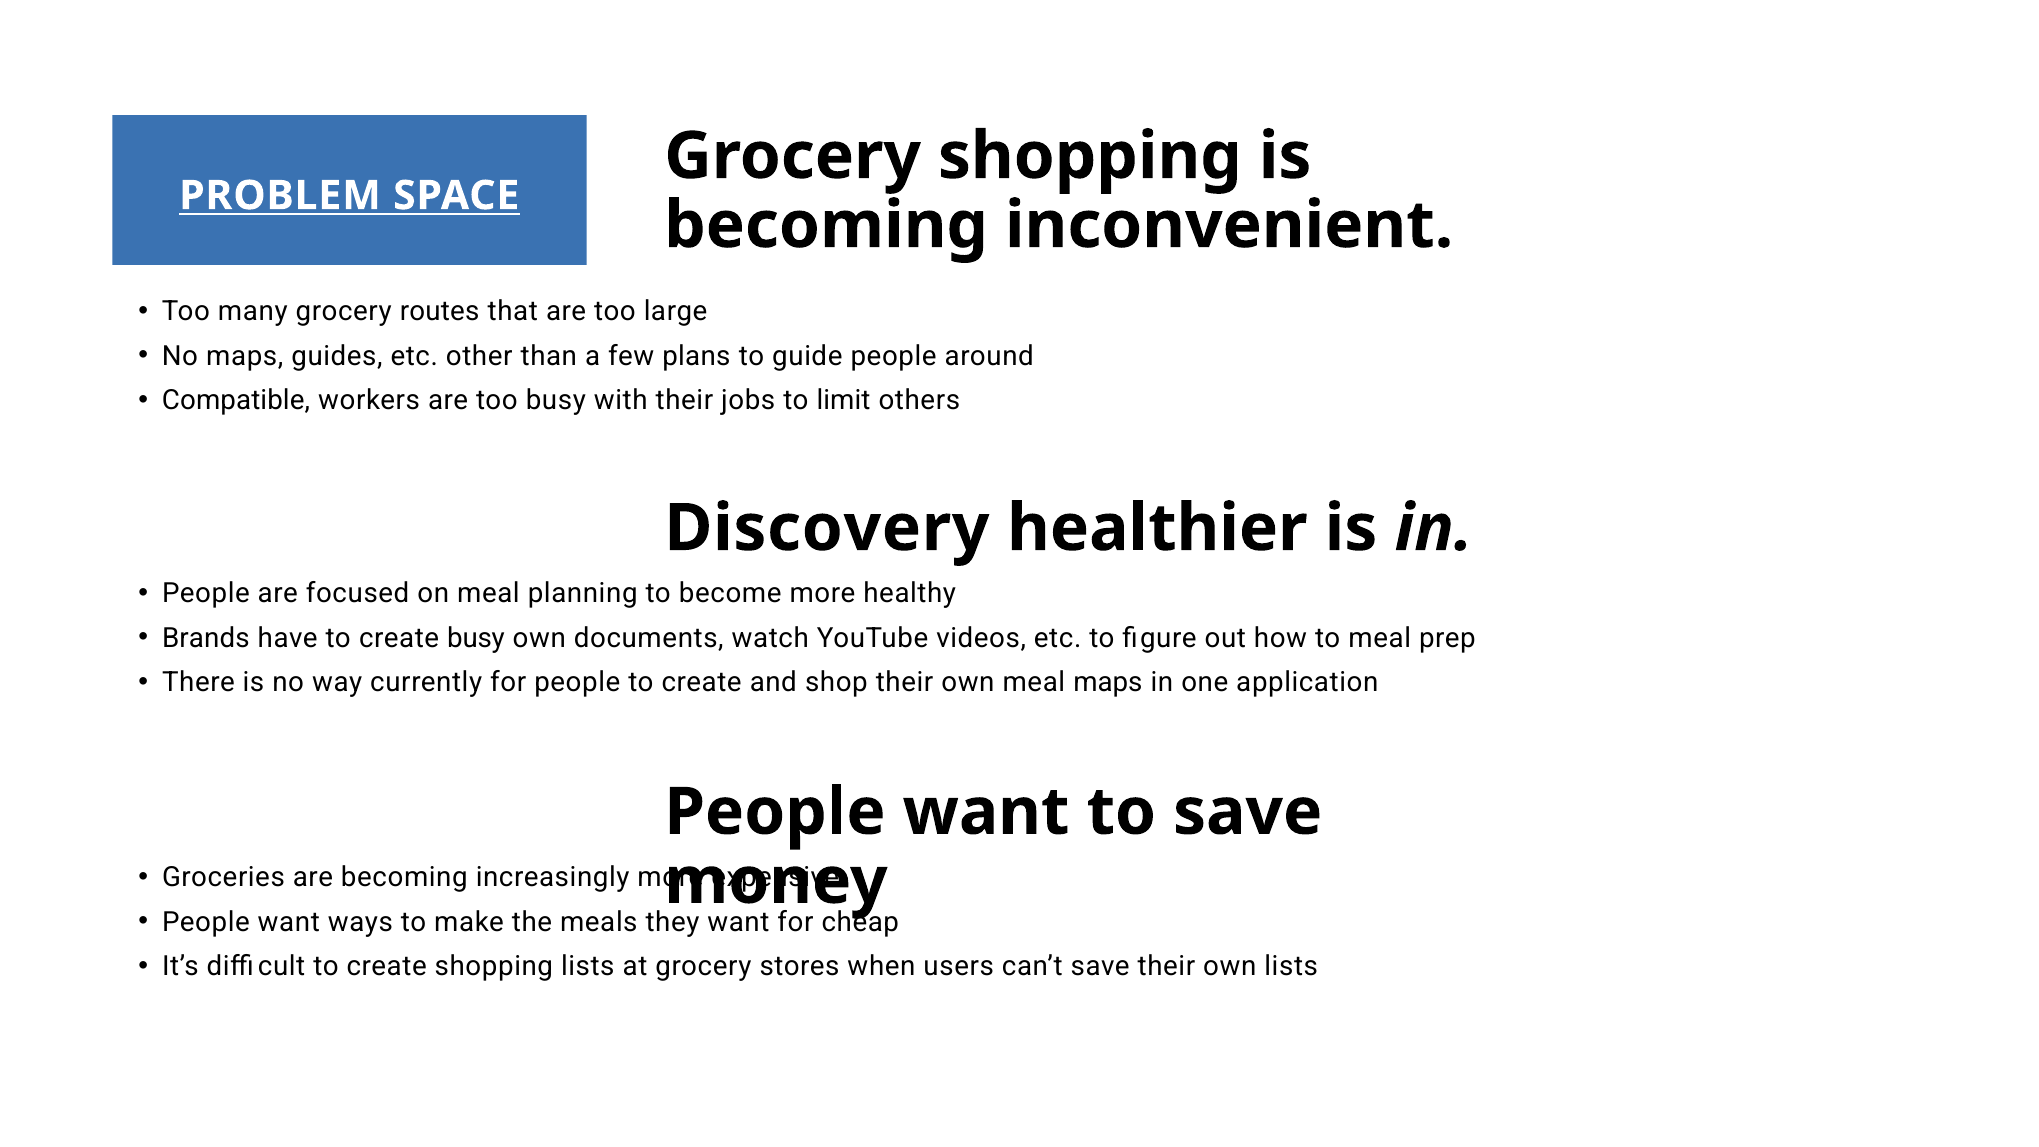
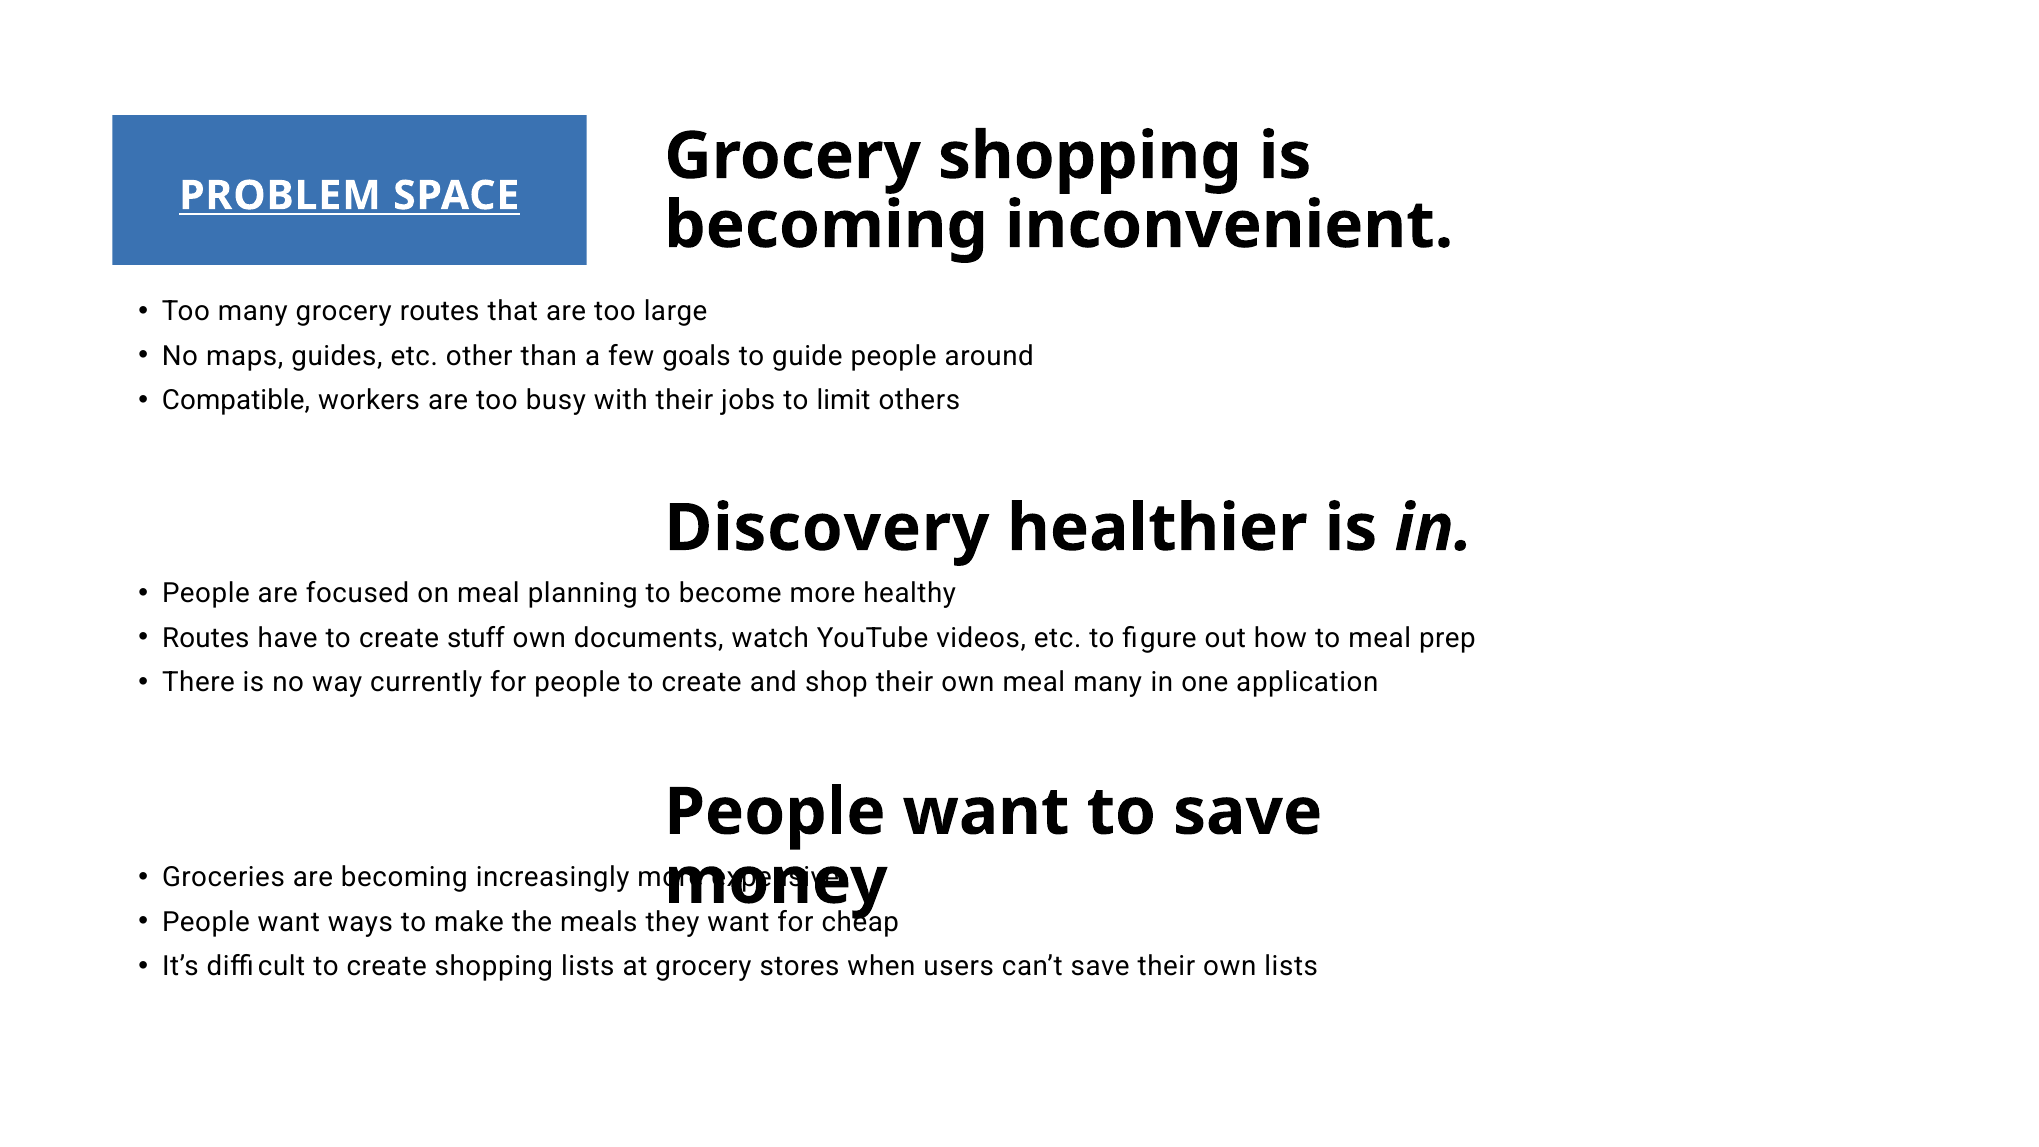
plans: plans -> goals (696, 356)
Brands: Brands -> Routes (206, 638)
create busy: busy -> stuff (476, 638)
meal maps: maps -> many (1108, 683)
